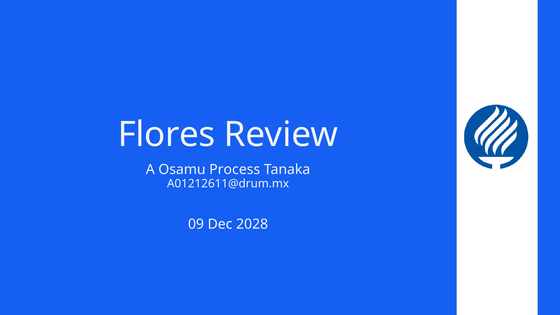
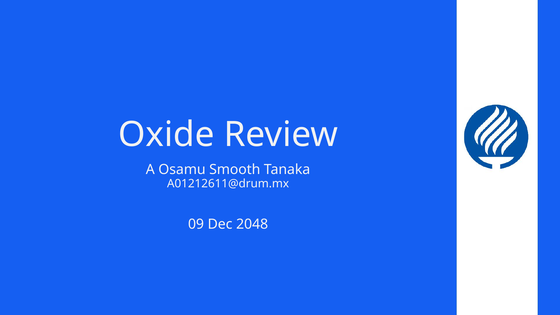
Flores: Flores -> Oxide (166, 135)
Process: Process -> Smooth (235, 170)
2028: 2028 -> 2048 (252, 224)
